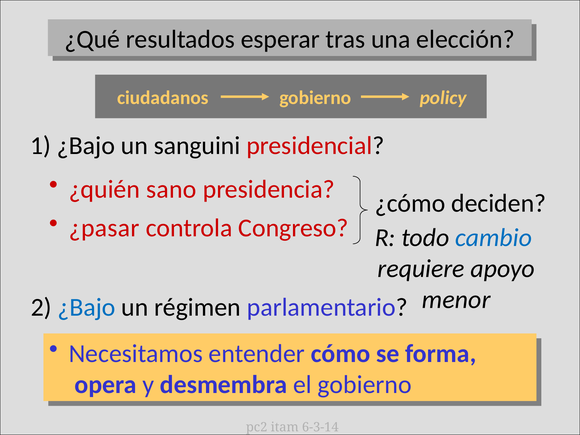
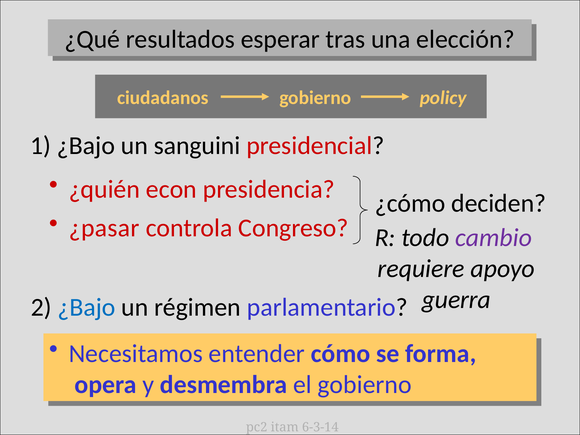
sano: sano -> econ (171, 189)
cambio colour: blue -> purple (494, 238)
menor: menor -> guerra (456, 300)
